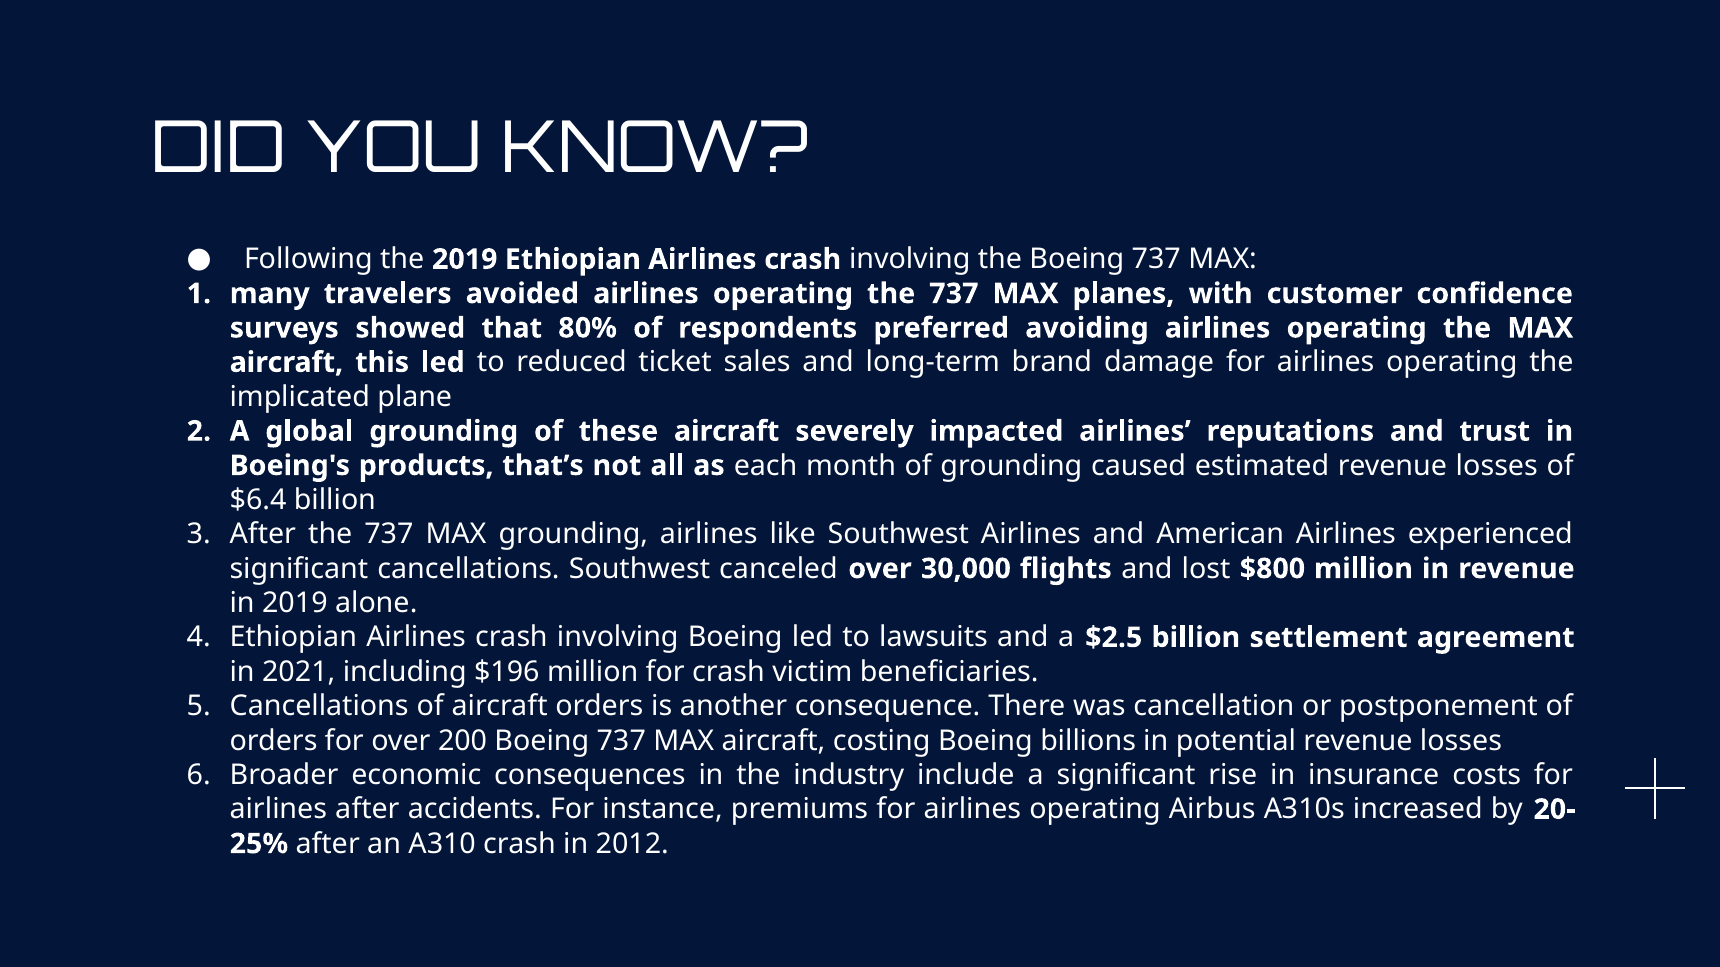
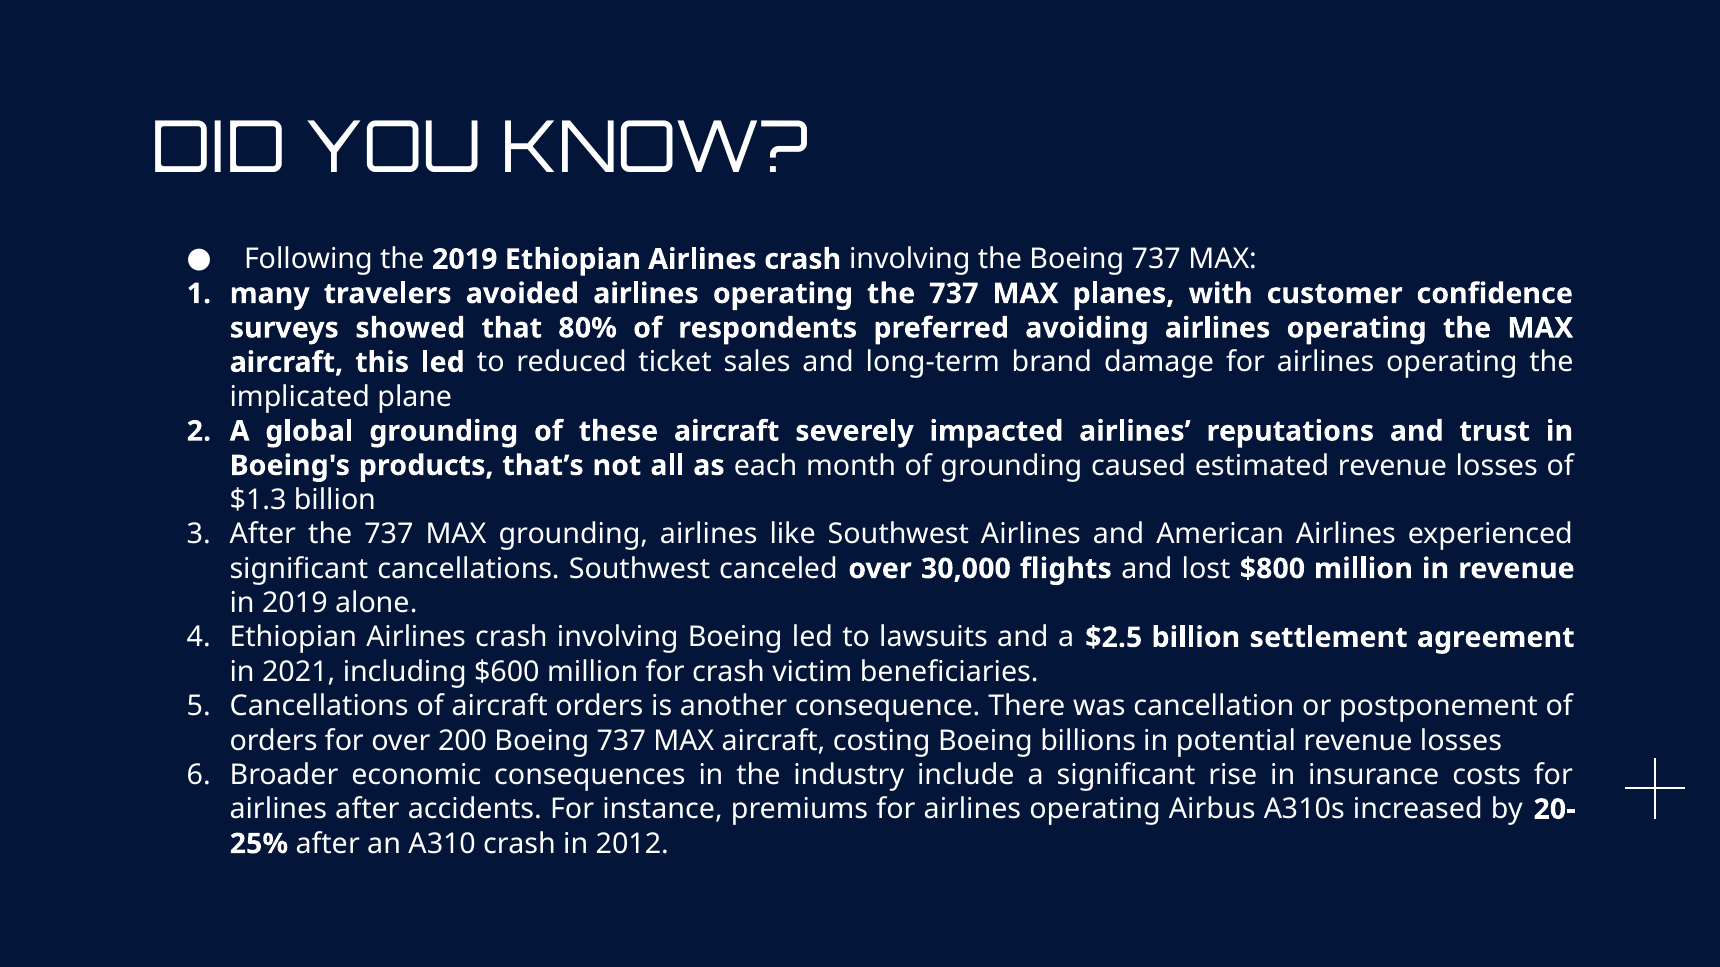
$6.4: $6.4 -> $1.3 (258, 500)
$196: $196 -> $600 (507, 672)
